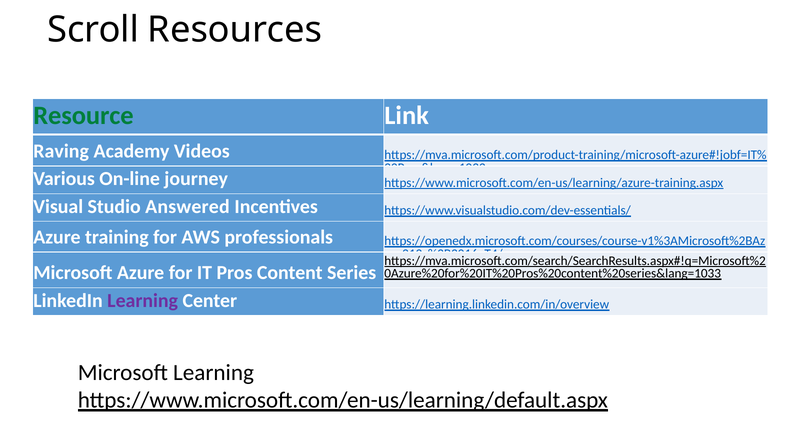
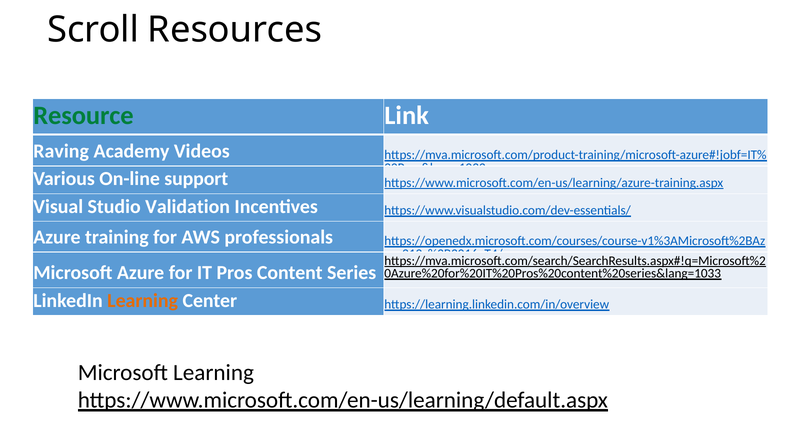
journey: journey -> support (196, 179)
Answered: Answered -> Validation (188, 207)
Learning colour: purple -> orange (143, 301)
